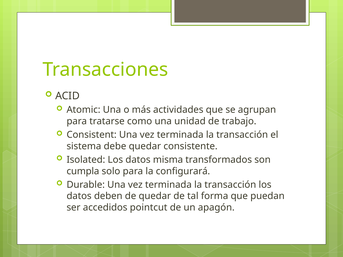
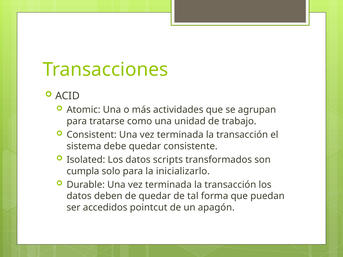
misma: misma -> scripts (168, 160)
configurará: configurará -> inicializarlo (183, 171)
